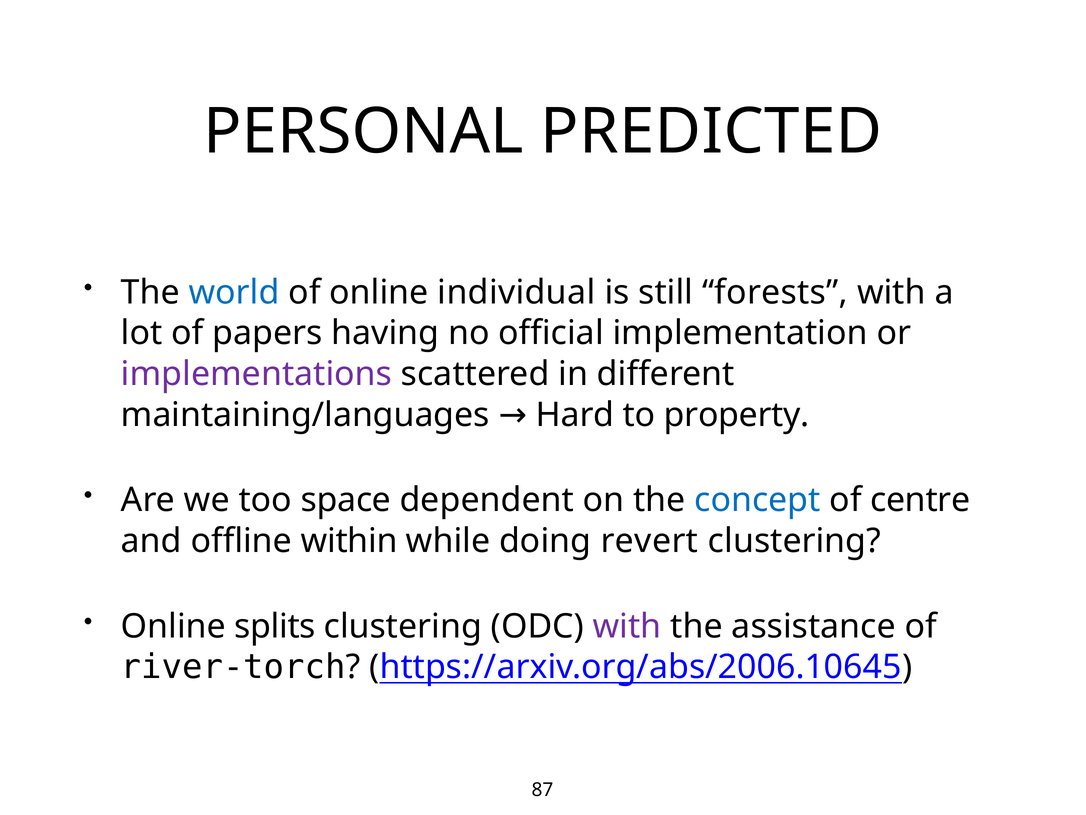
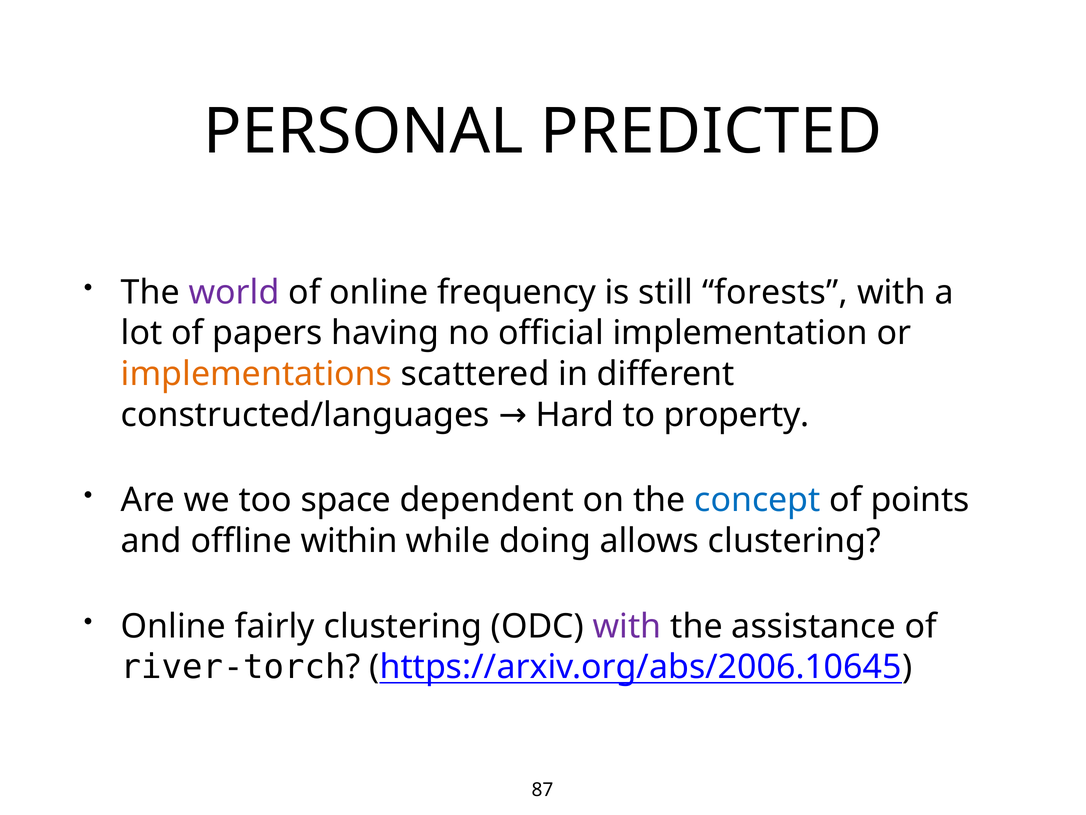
world colour: blue -> purple (234, 292)
individual: individual -> frequency (517, 292)
implementations colour: purple -> orange (257, 374)
maintaining/languages: maintaining/languages -> constructed/languages (305, 415)
centre: centre -> points (920, 500)
revert: revert -> allows (650, 541)
splits: splits -> fairly (275, 626)
